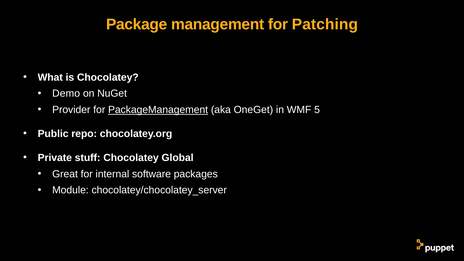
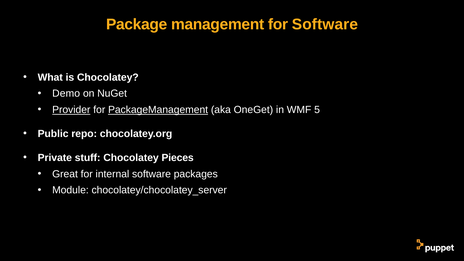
for Patching: Patching -> Software (325, 25)
Provider underline: none -> present (71, 110)
Global: Global -> Pieces (178, 158)
